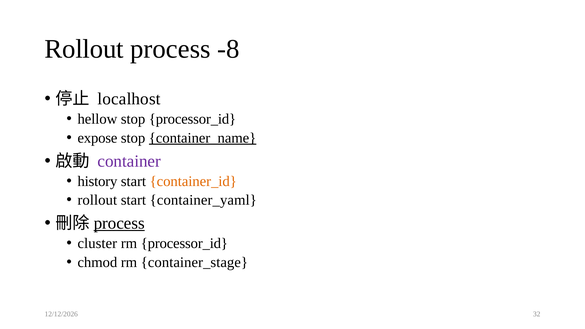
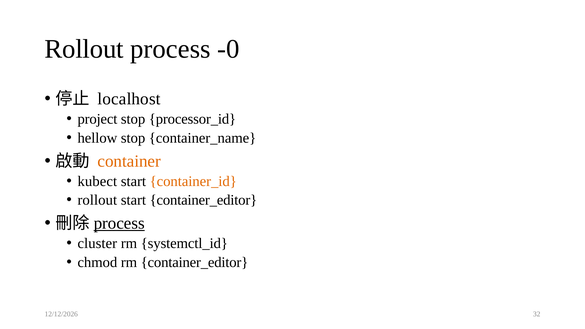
-8: -8 -> -0 (228, 49)
hellow: hellow -> project (97, 119)
expose: expose -> hellow (97, 138)
container_name underline: present -> none (203, 138)
container colour: purple -> orange (129, 161)
history: history -> kubect (97, 181)
start container_yaml: container_yaml -> container_editor (203, 200)
rm processor_id: processor_id -> systemctl_id (184, 243)
rm container_stage: container_stage -> container_editor (195, 262)
